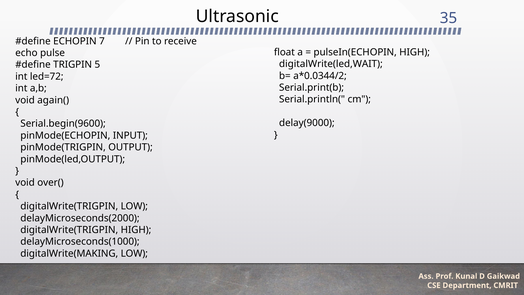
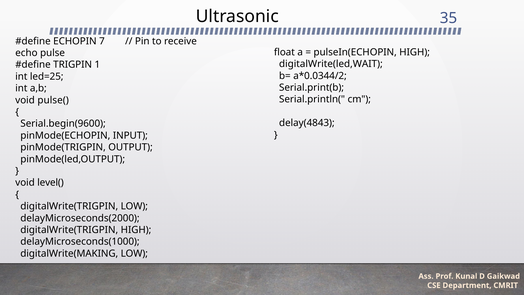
5: 5 -> 1 (97, 65)
led=72: led=72 -> led=25 (47, 76)
again(: again( -> pulse( (53, 100)
delay(9000: delay(9000 -> delay(4843 (307, 123)
over(: over( -> level( (51, 183)
